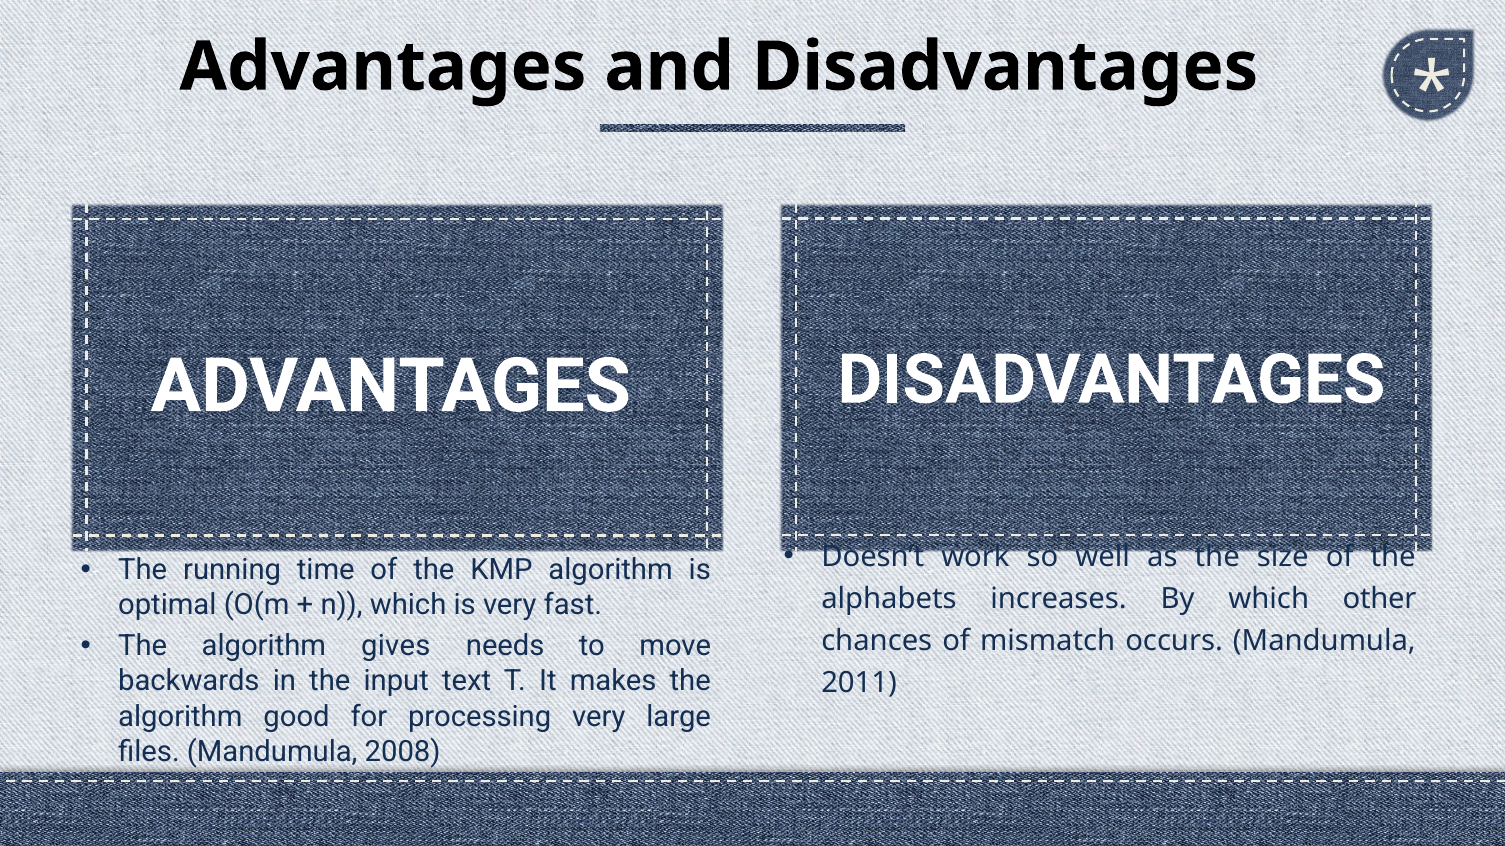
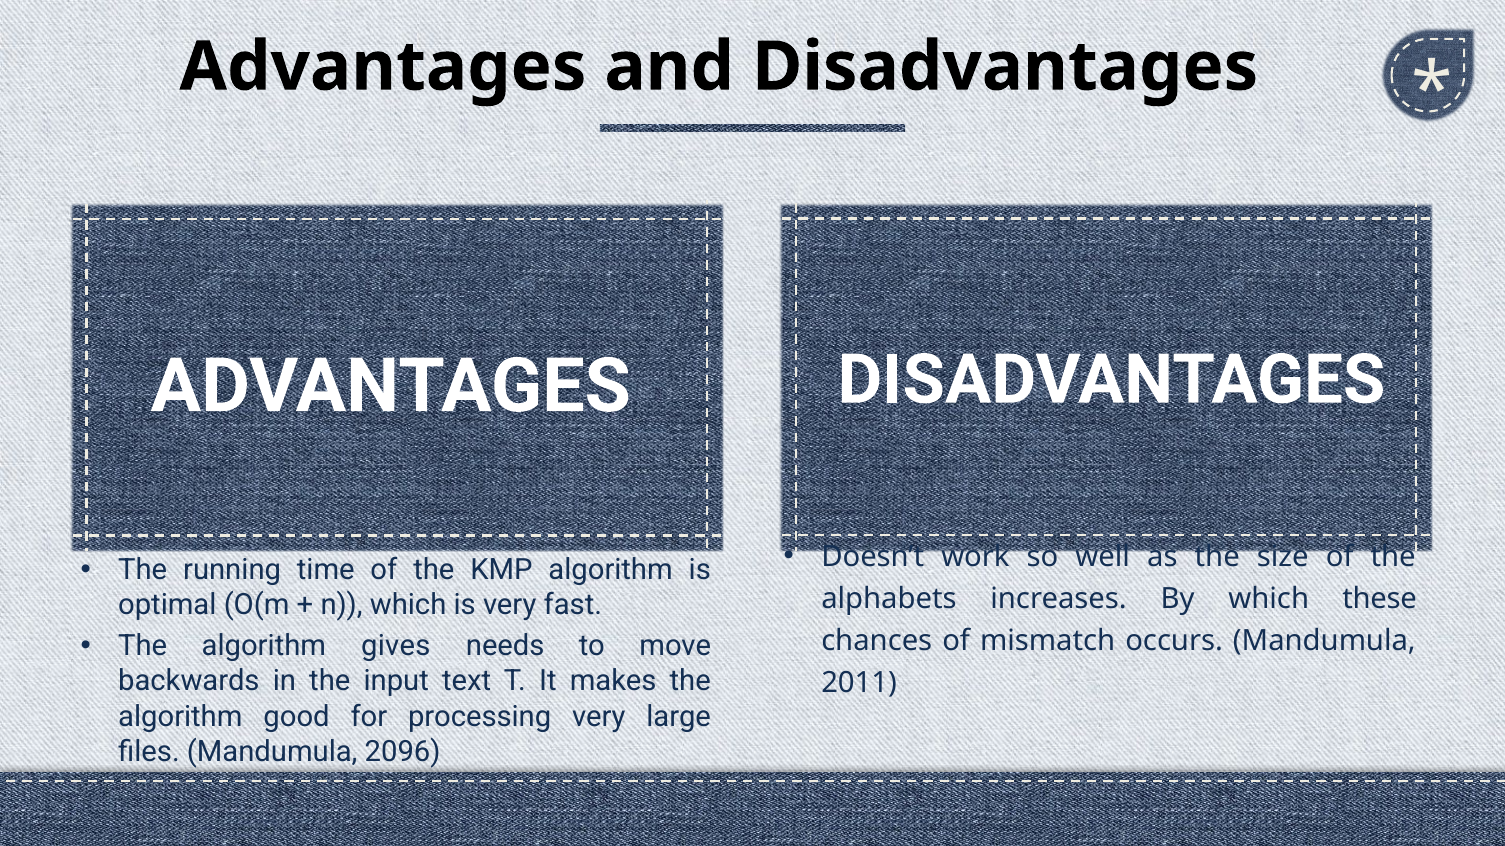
other: other -> these (1380, 599)
2008: 2008 -> 2096 (403, 752)
